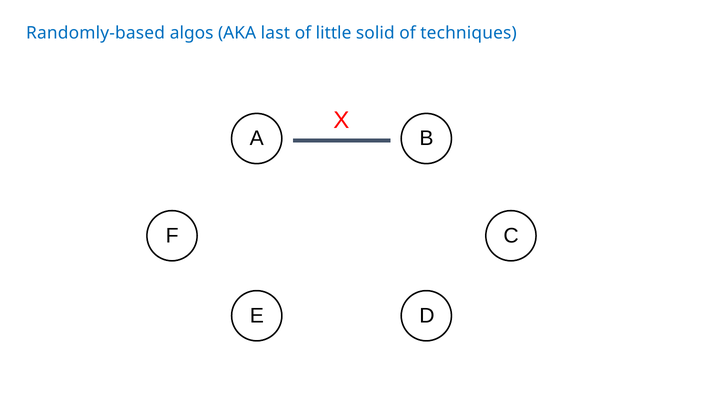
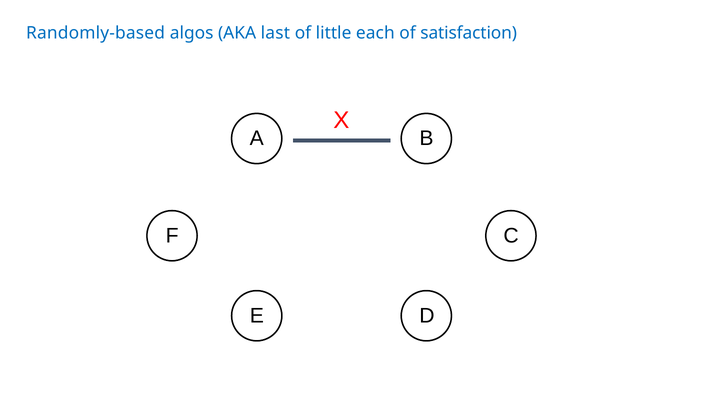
solid: solid -> each (375, 33)
techniques: techniques -> satisfaction (469, 33)
